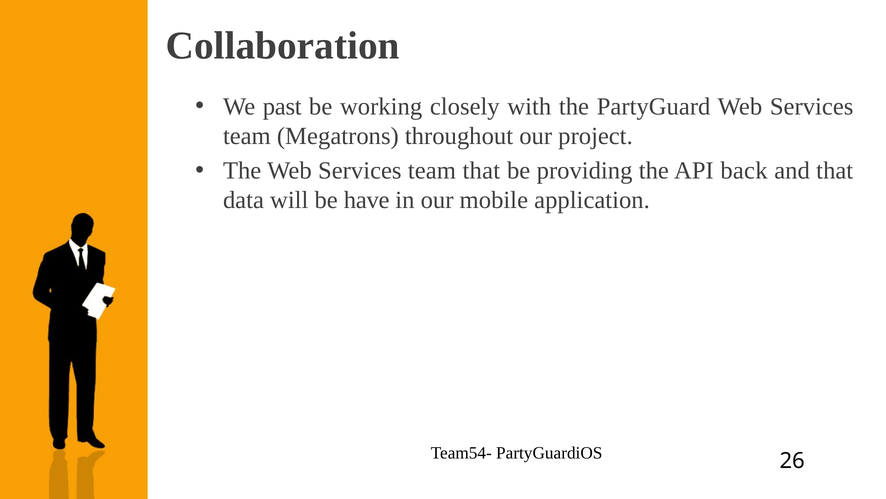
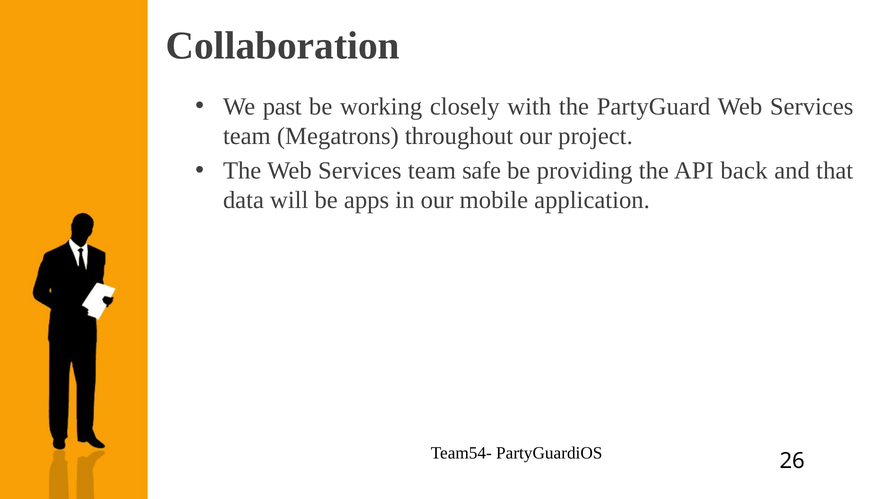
team that: that -> safe (482, 171)
have: have -> apps (367, 200)
